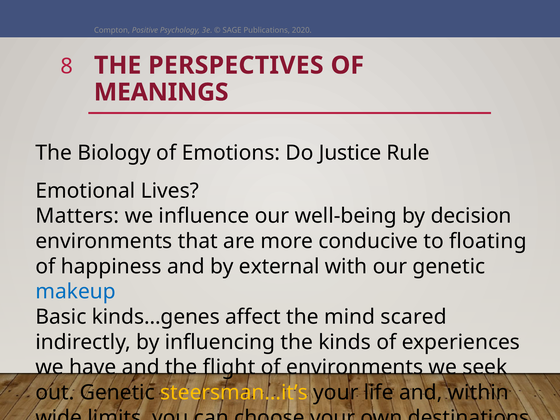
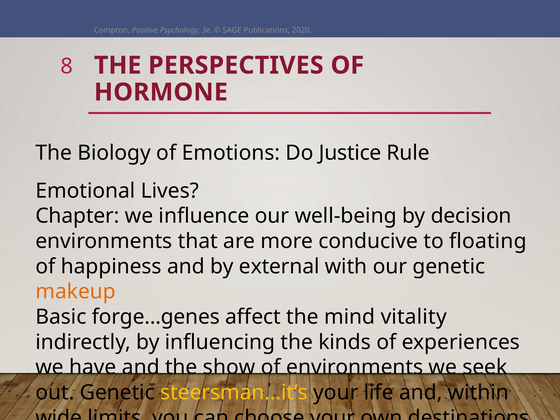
MEANINGS: MEANINGS -> HORMONE (161, 92)
Matters: Matters -> Chapter (77, 216)
makeup colour: blue -> orange (76, 292)
kinds…genes: kinds…genes -> forge…genes (156, 317)
scared: scared -> vitality (414, 317)
flight: flight -> show (229, 367)
